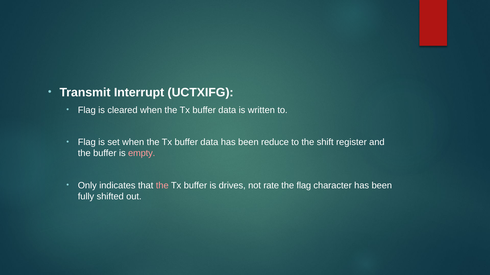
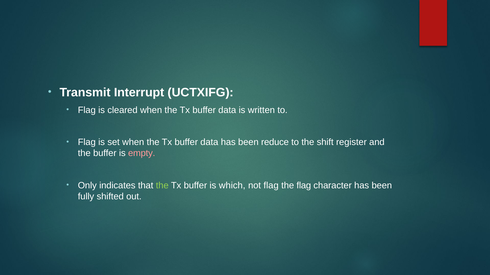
the colour: pink -> light green (162, 186)
drives: drives -> which (232, 186)
not rate: rate -> flag (271, 186)
